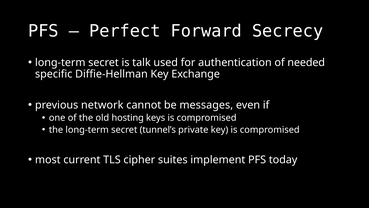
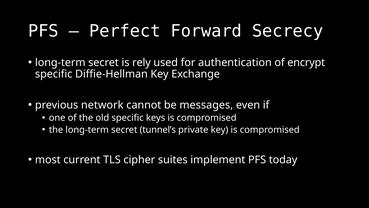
talk: talk -> rely (142, 62)
needed: needed -> encrypt (306, 62)
old hosting: hosting -> specific (128, 118)
